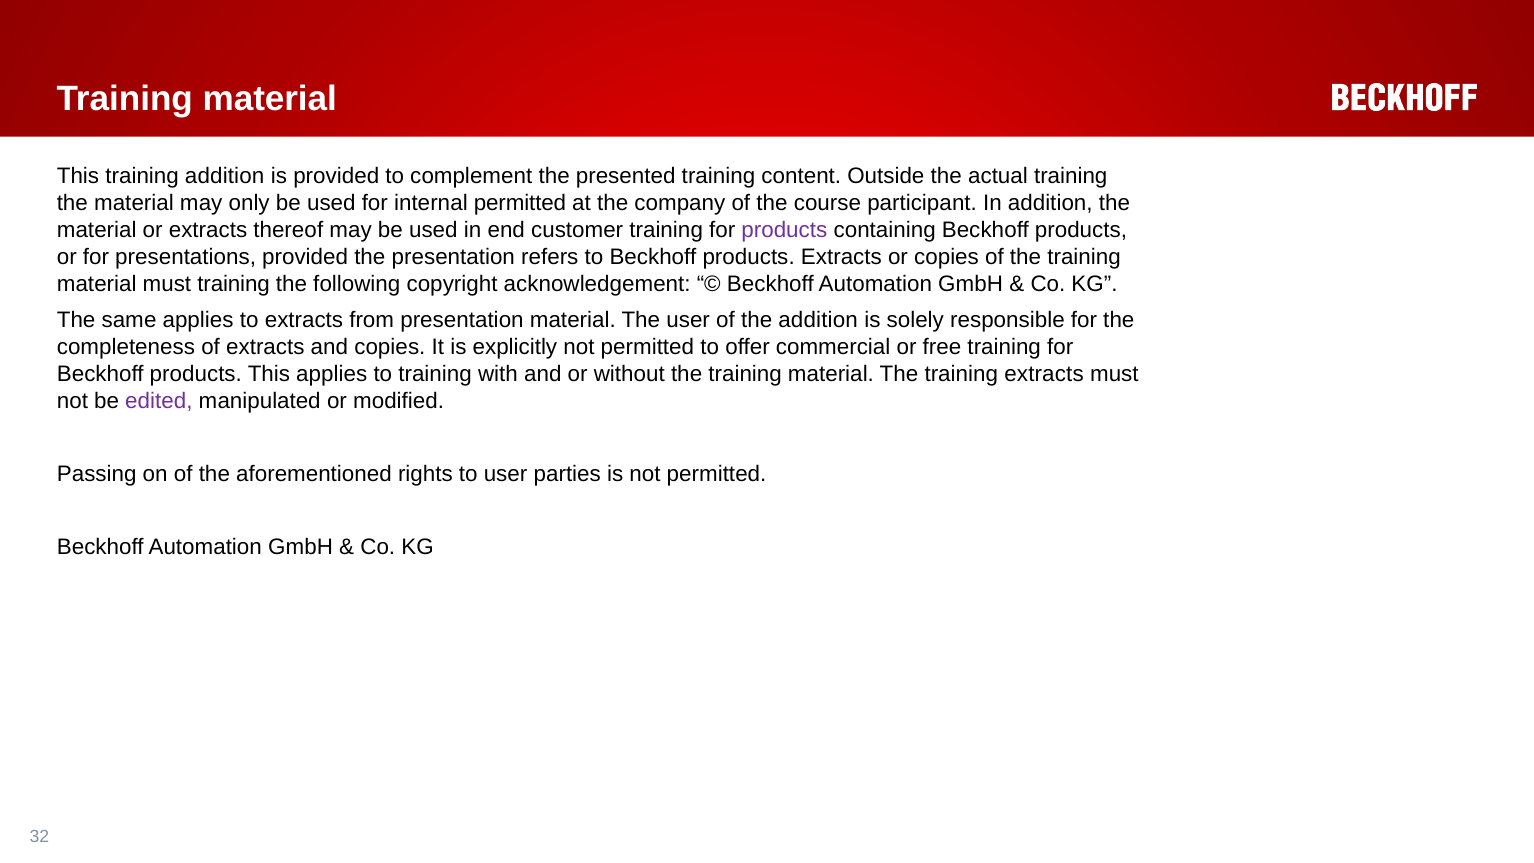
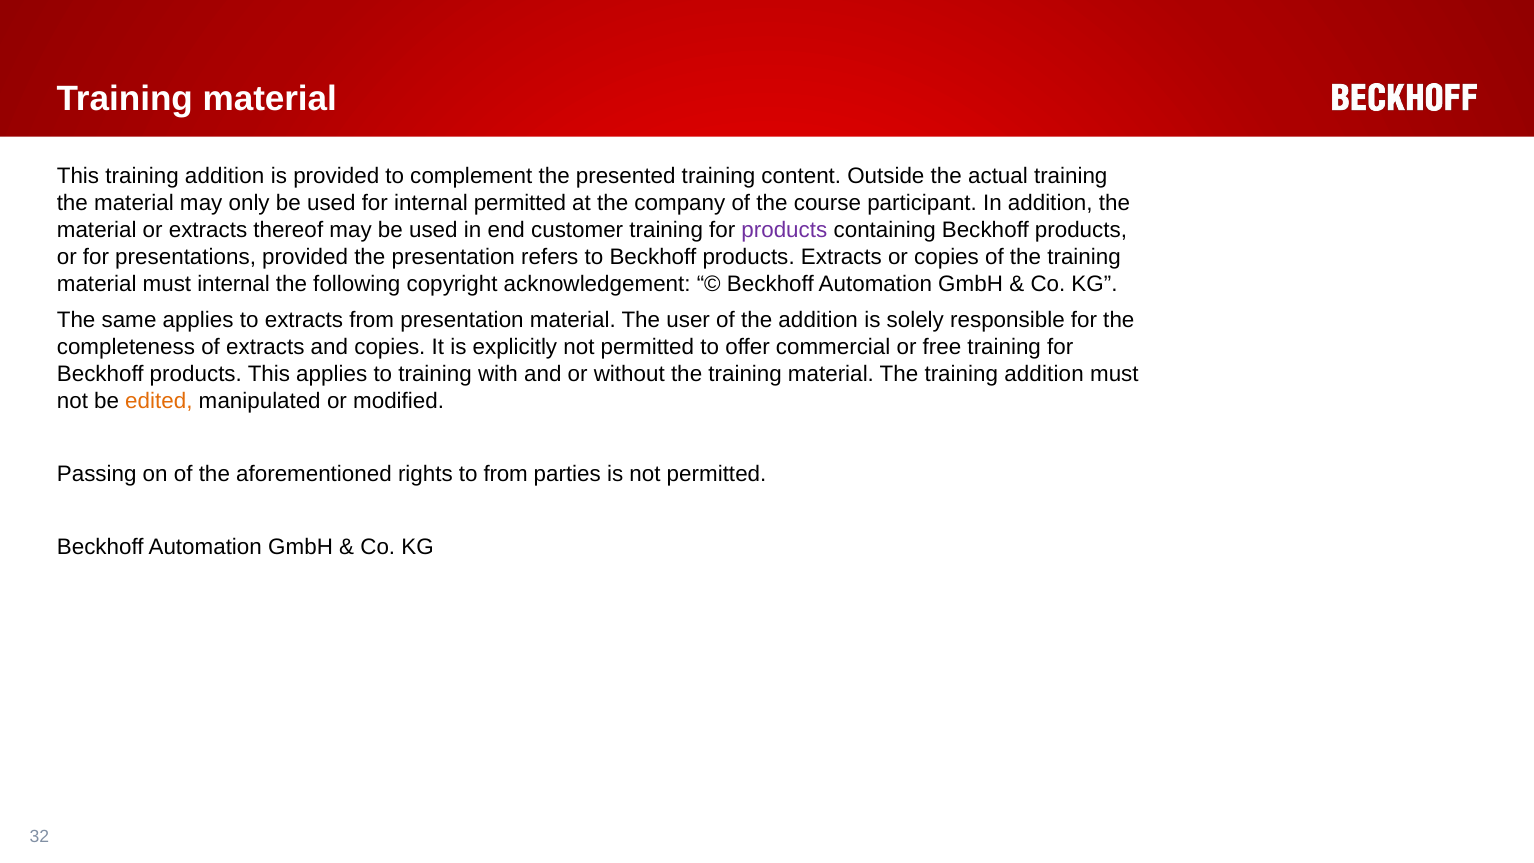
must training: training -> internal (234, 284)
The training extracts: extracts -> addition (1044, 374)
edited colour: purple -> orange (159, 401)
to user: user -> from (506, 474)
